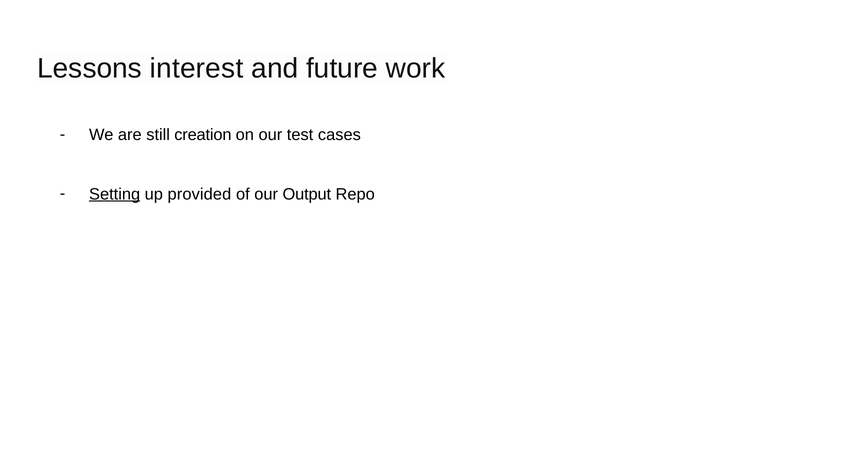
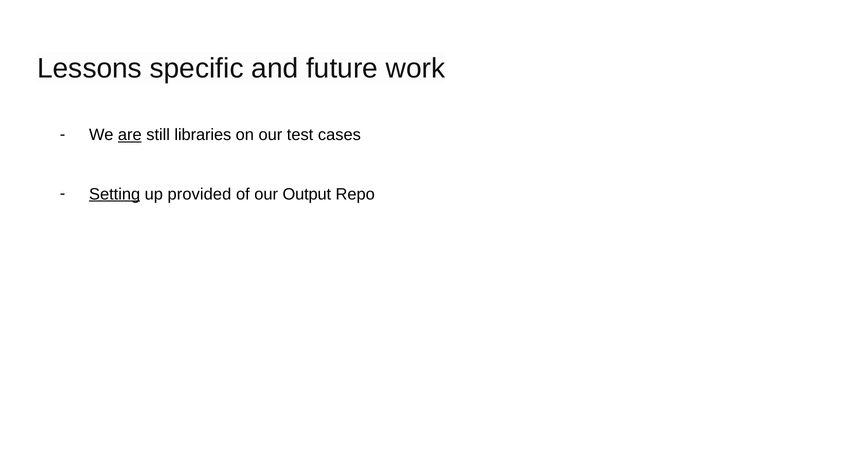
interest: interest -> specific (197, 68)
are underline: none -> present (130, 135)
creation: creation -> libraries (203, 135)
